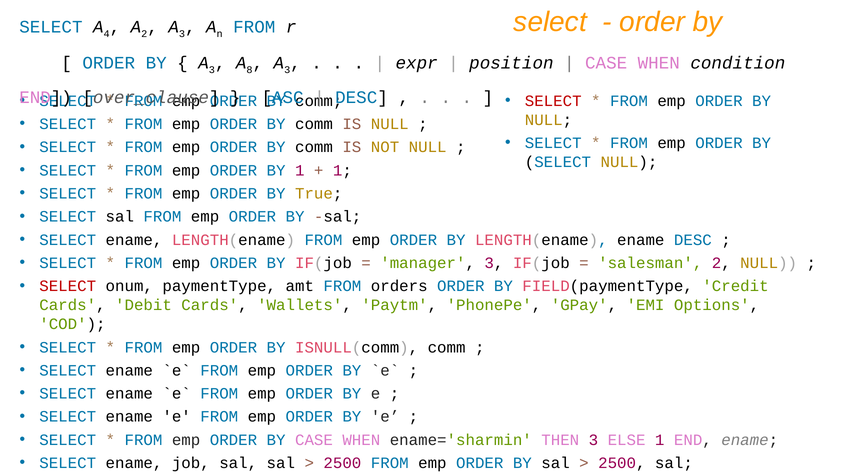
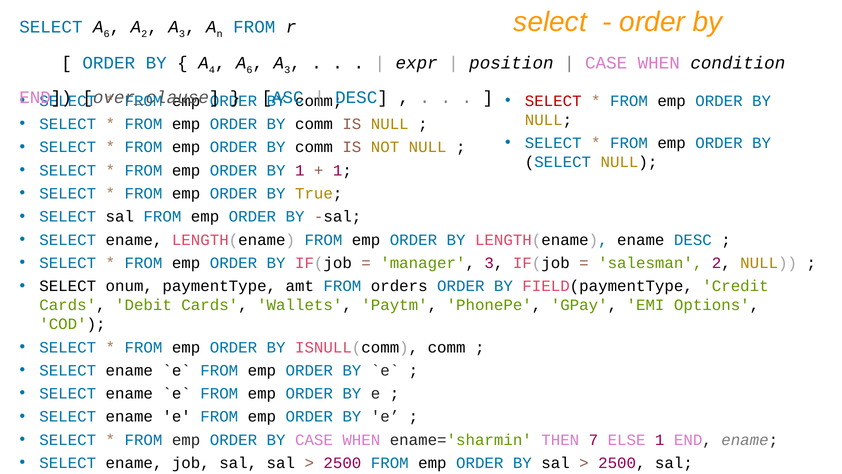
4: 4 -> 6 (107, 34)
3: 3 -> 4 (212, 70)
8: 8 -> 6 (250, 70)
SELECT colour: red -> black (68, 286)
THEN 3: 3 -> 7 (593, 440)
